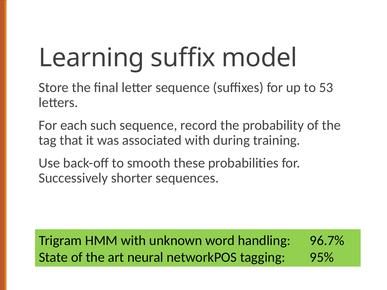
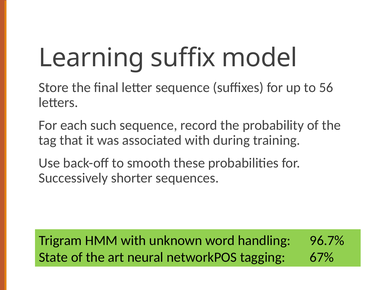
53: 53 -> 56 (326, 88)
95%: 95% -> 67% (322, 258)
